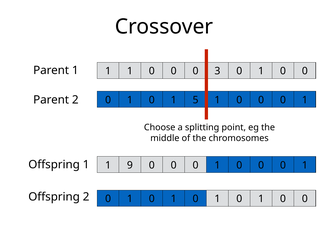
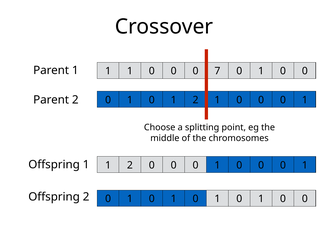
3: 3 -> 7 (217, 71)
0 1 5: 5 -> 2 (196, 100)
9: 9 -> 2 (130, 165)
